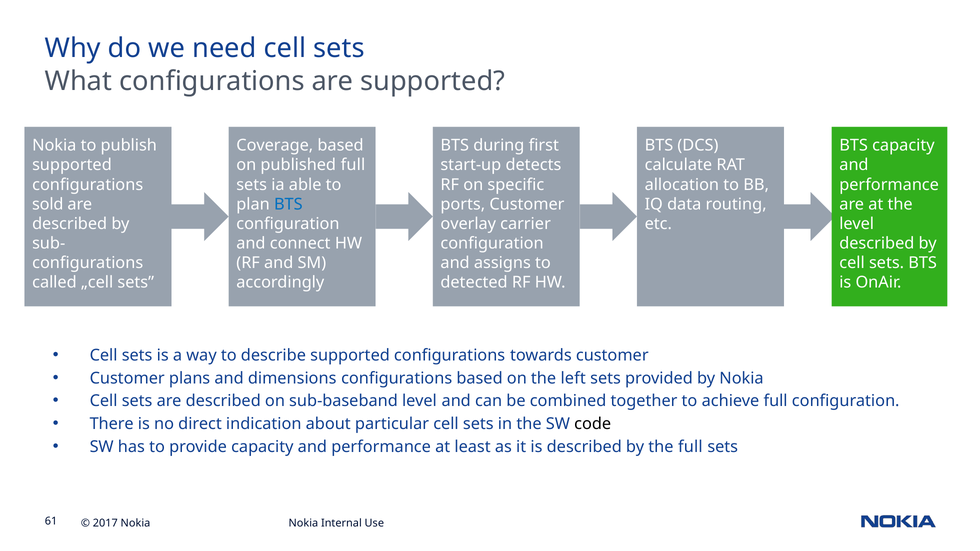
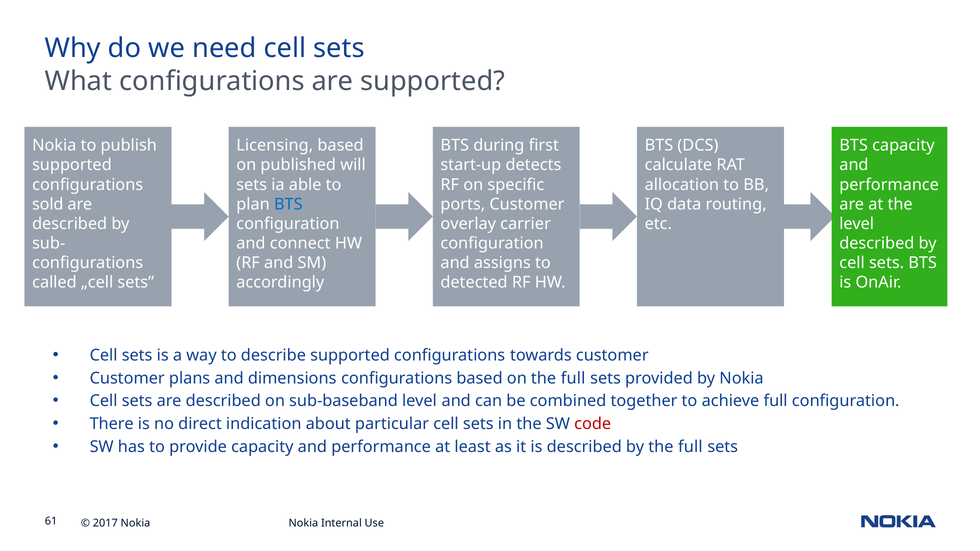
Coverage: Coverage -> Licensing (275, 146)
published full: full -> will (353, 165)
on the left: left -> full (573, 378)
code colour: black -> red (593, 424)
